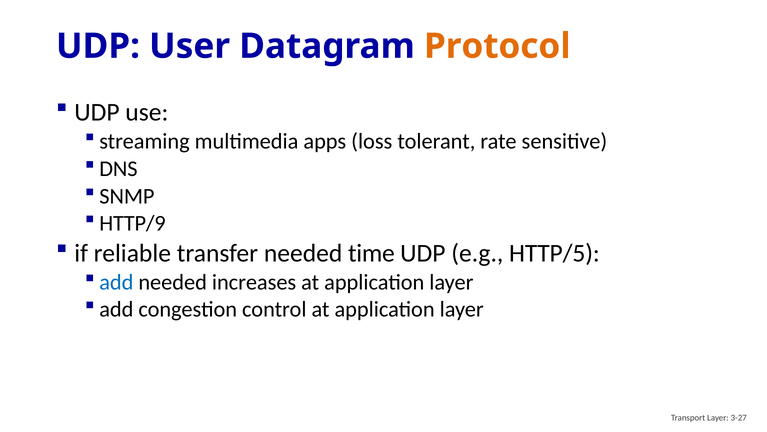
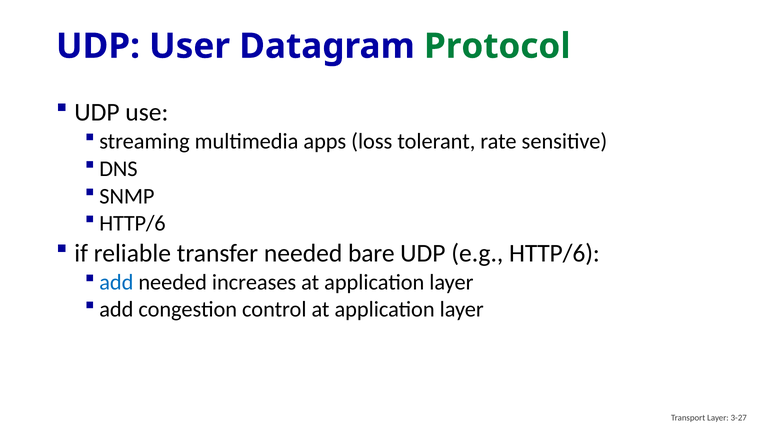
Protocol colour: orange -> green (497, 46)
HTTP/9: HTTP/9 -> HTTP/6 (132, 223)
time: time -> bare (371, 253)
e.g HTTP/5: HTTP/5 -> HTTP/6 (554, 253)
